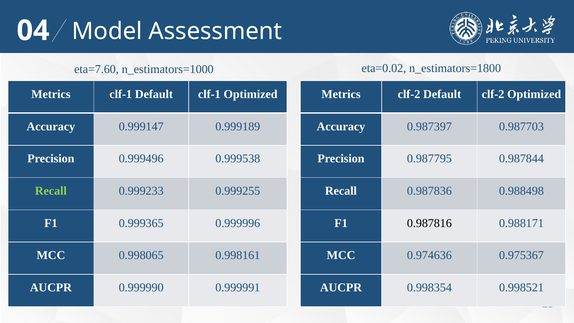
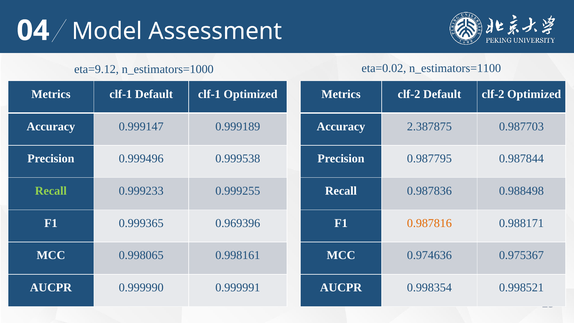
eta=7.60: eta=7.60 -> eta=9.12 (96, 69)
n_estimators=1800: n_estimators=1800 -> n_estimators=1100 (455, 68)
0.987397: 0.987397 -> 2.387875 (429, 126)
0.999996: 0.999996 -> 0.969396 (238, 223)
0.987816 colour: black -> orange (429, 223)
